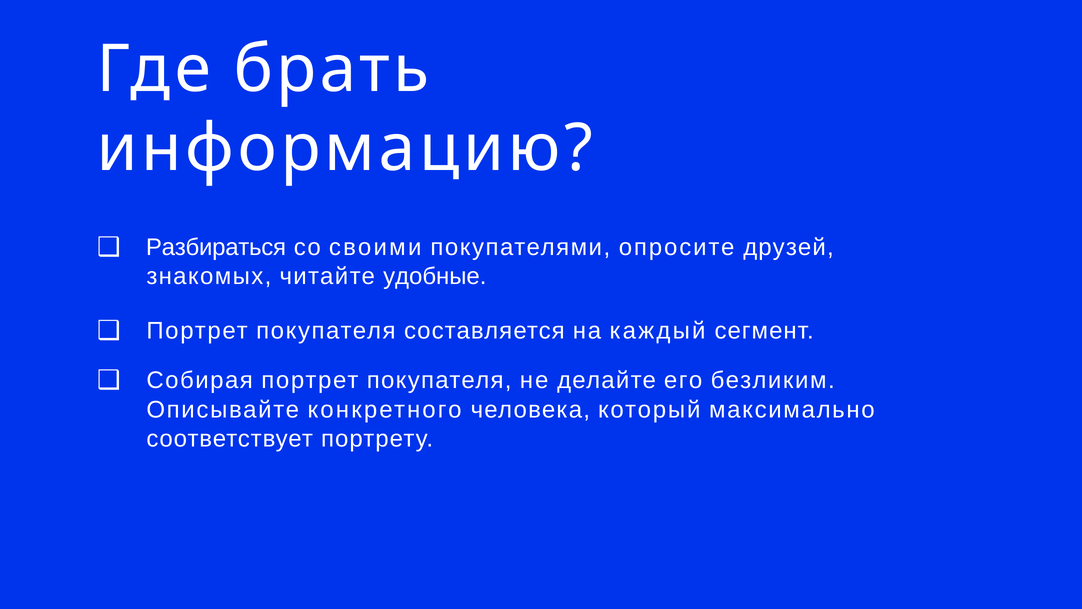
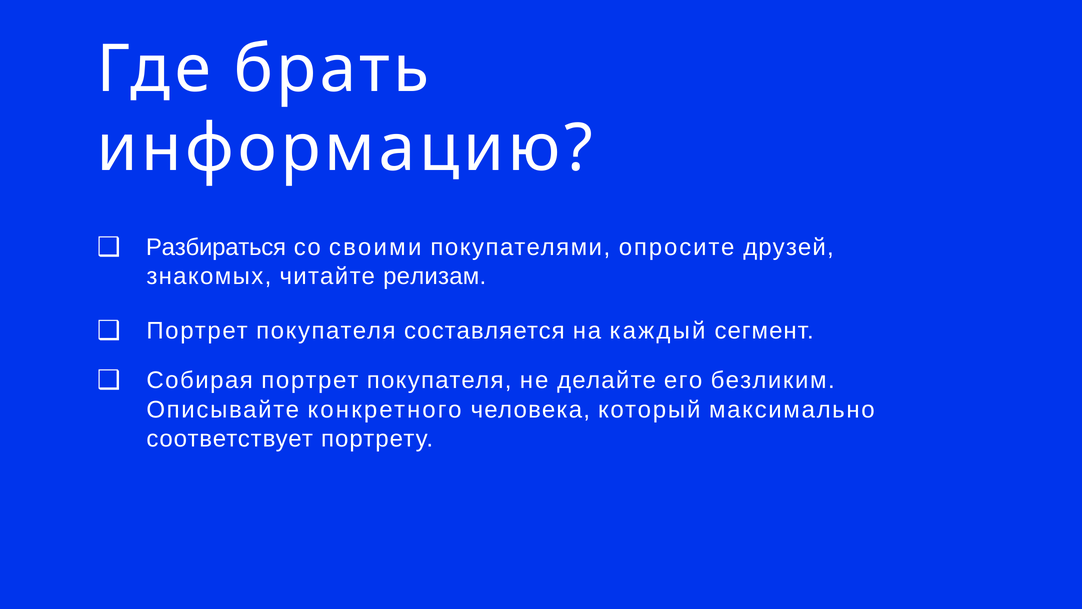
удобные: удобные -> релизам (435, 276)
